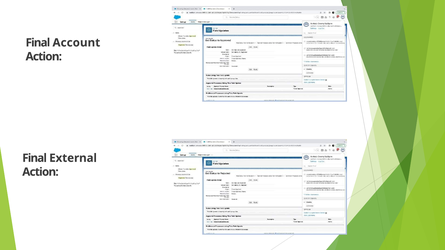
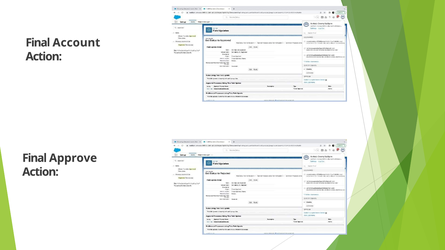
External: External -> Approve (73, 158)
